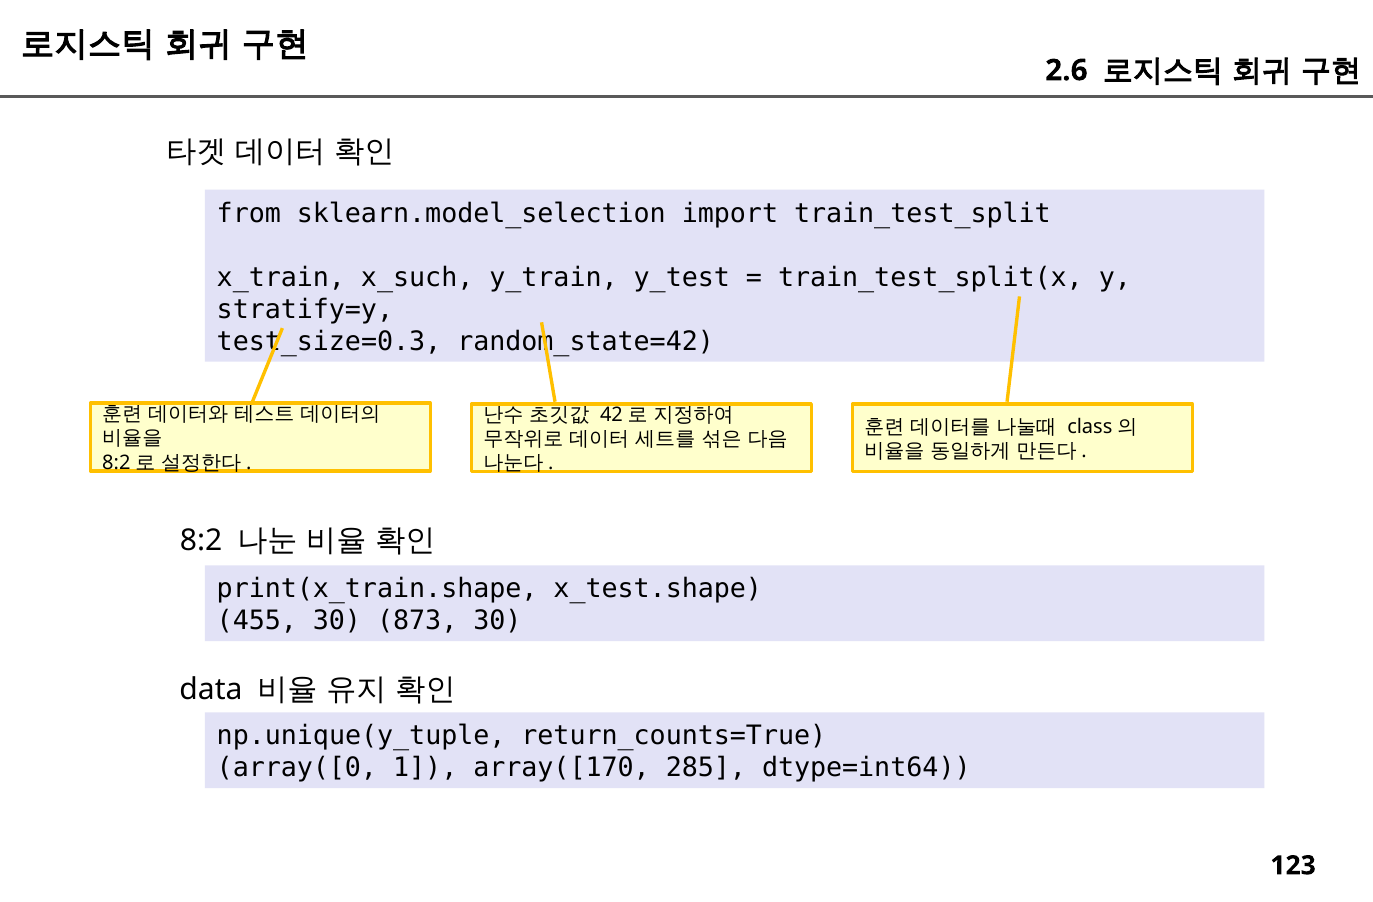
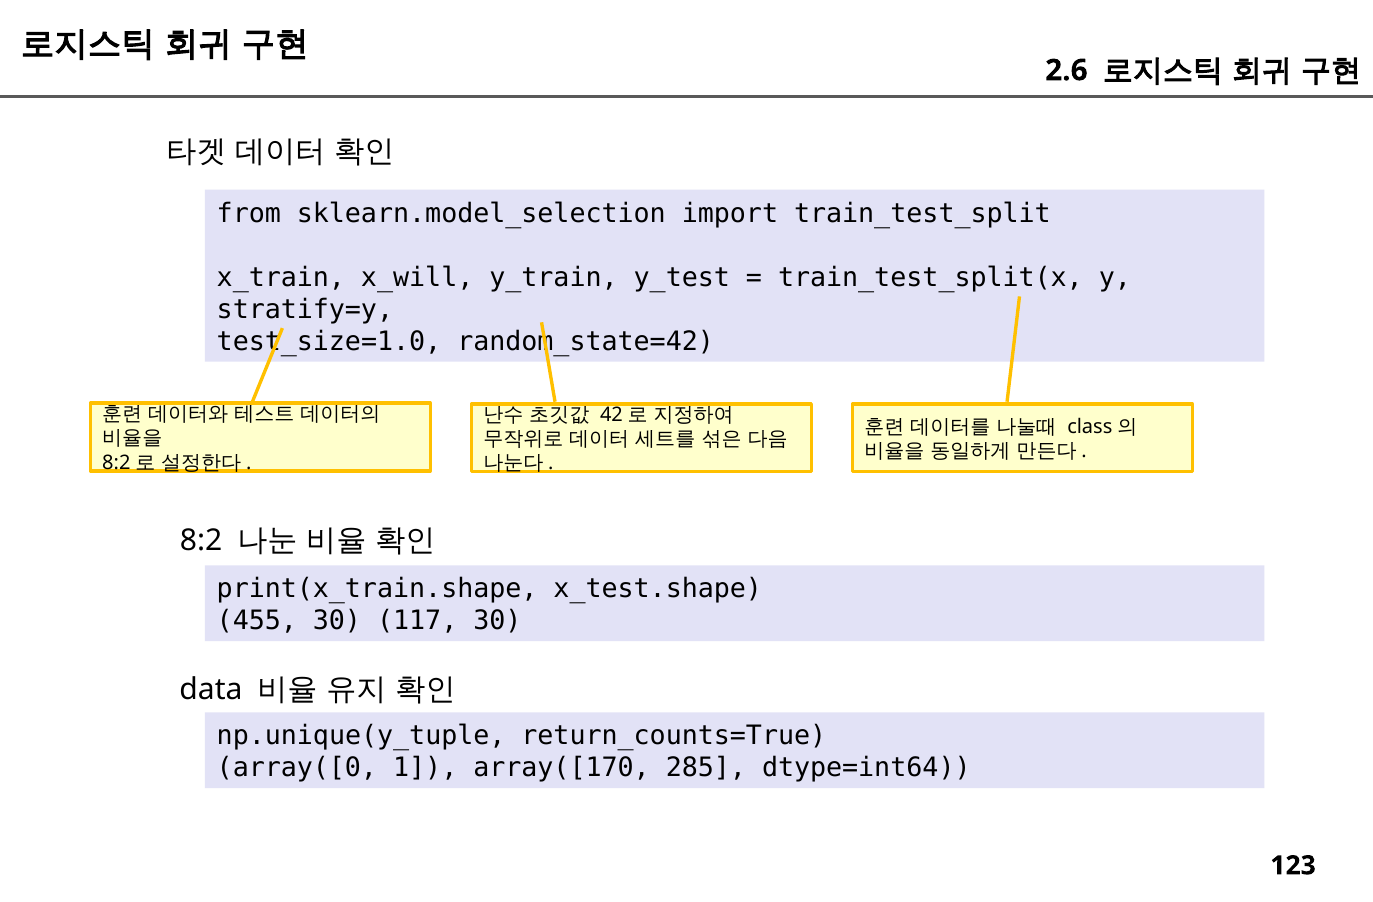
x_such: x_such -> x_will (417, 278)
test_size=0.3: test_size=0.3 -> test_size=1.0 (329, 342)
873: 873 -> 117 (417, 621)
